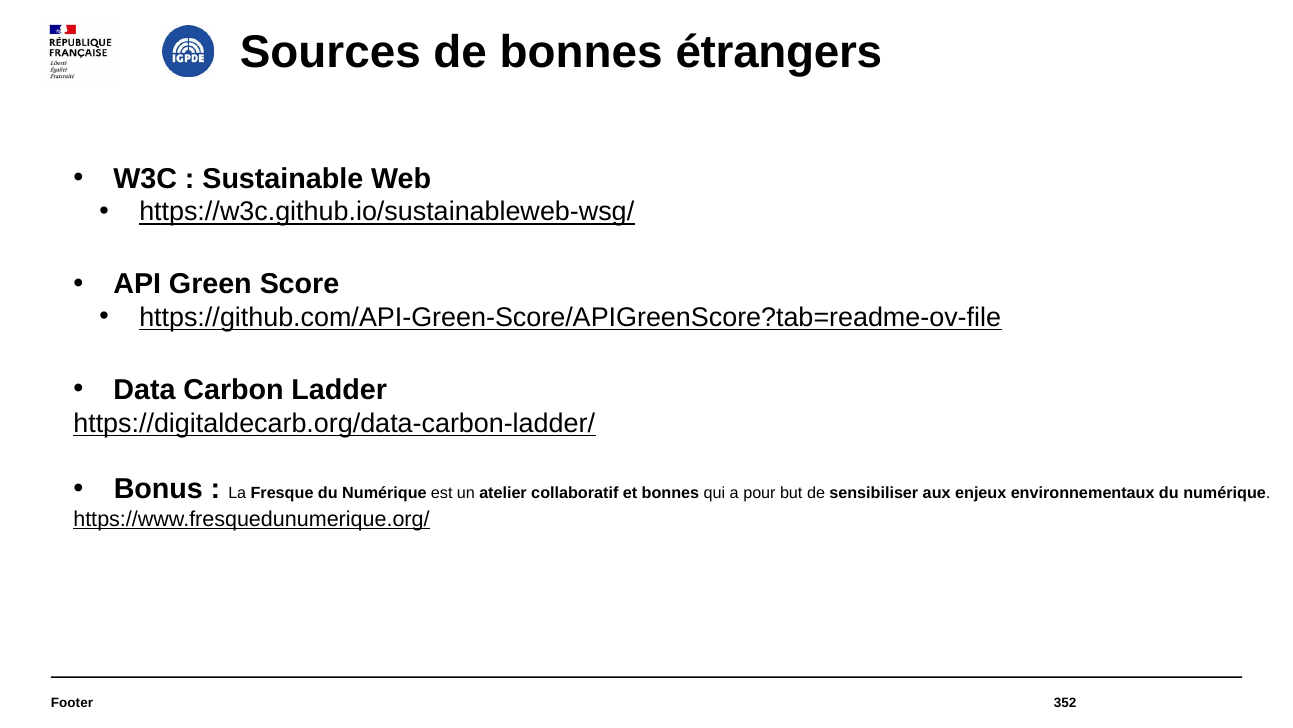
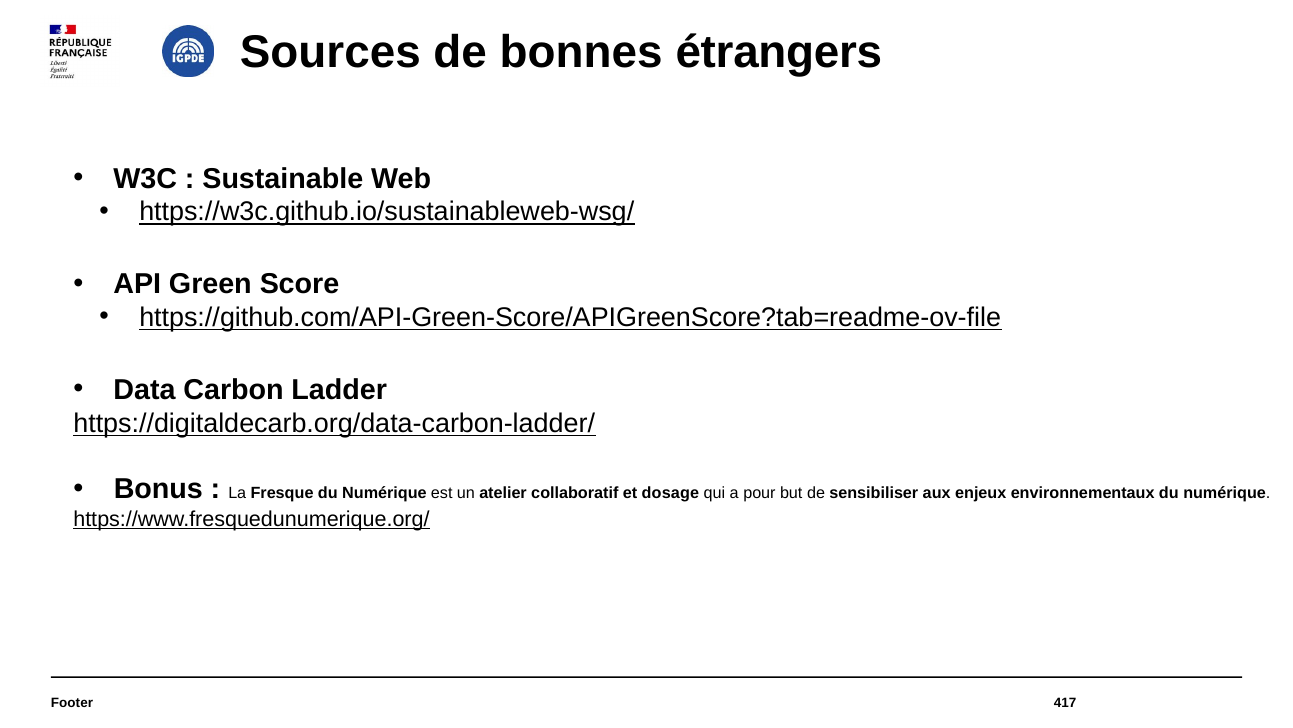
et bonnes: bonnes -> dosage (670, 493)
352: 352 -> 417 (1065, 703)
